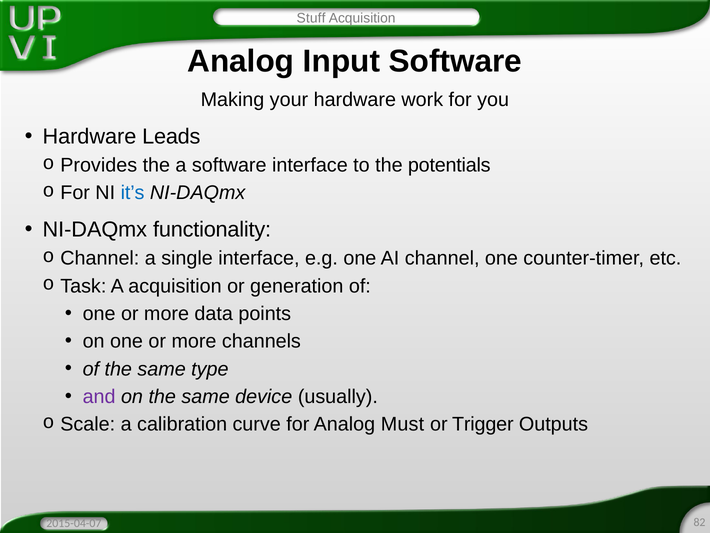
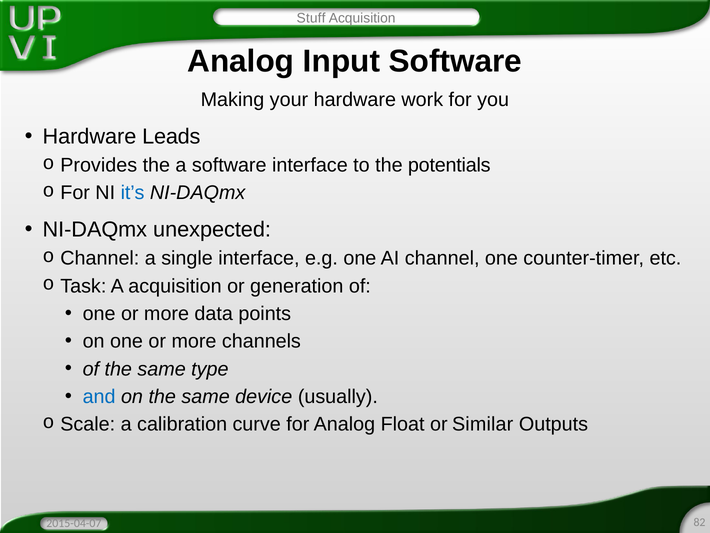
functionality: functionality -> unexpected (212, 229)
and colour: purple -> blue (99, 396)
Must: Must -> Float (403, 424)
Trigger: Trigger -> Similar (483, 424)
